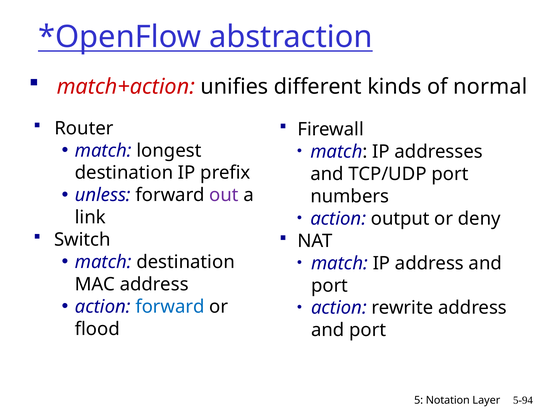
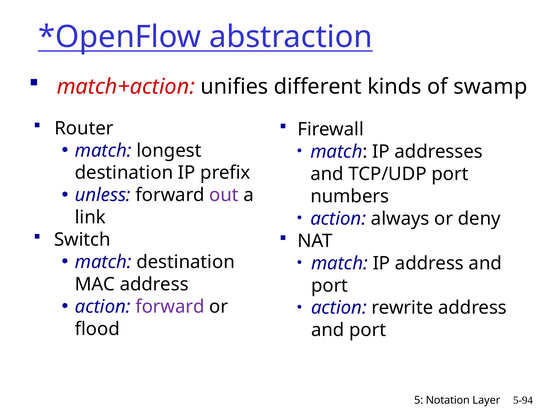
normal: normal -> swamp (490, 87)
output: output -> always (400, 219)
forward colour: blue -> purple (170, 306)
